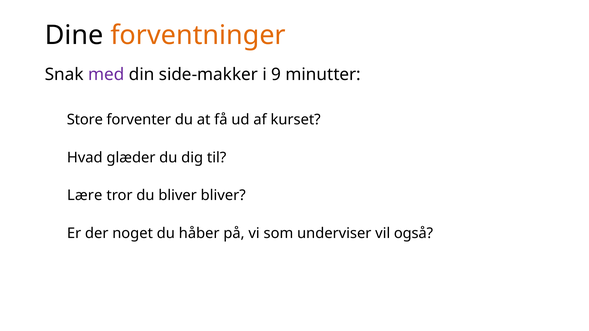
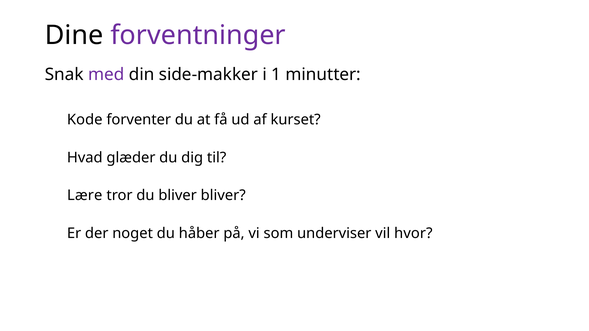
forventninger colour: orange -> purple (198, 35)
9: 9 -> 1 (276, 75)
Store: Store -> Kode (85, 120)
også: også -> hvor (413, 233)
